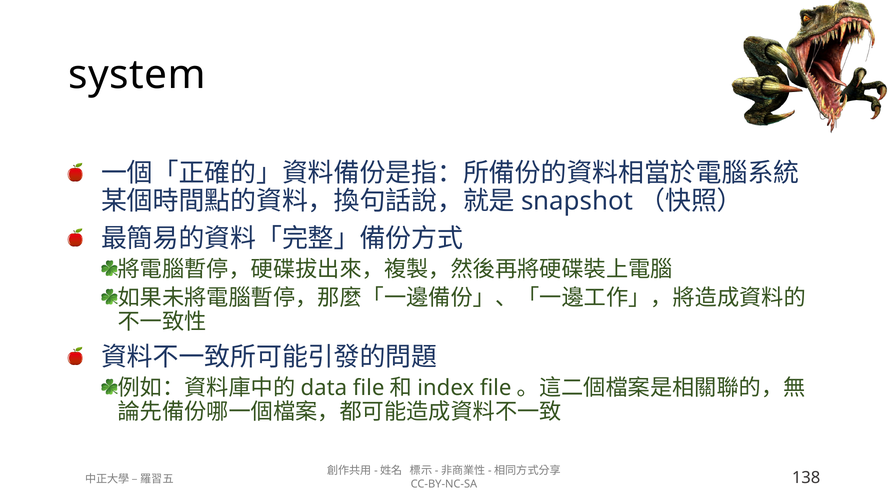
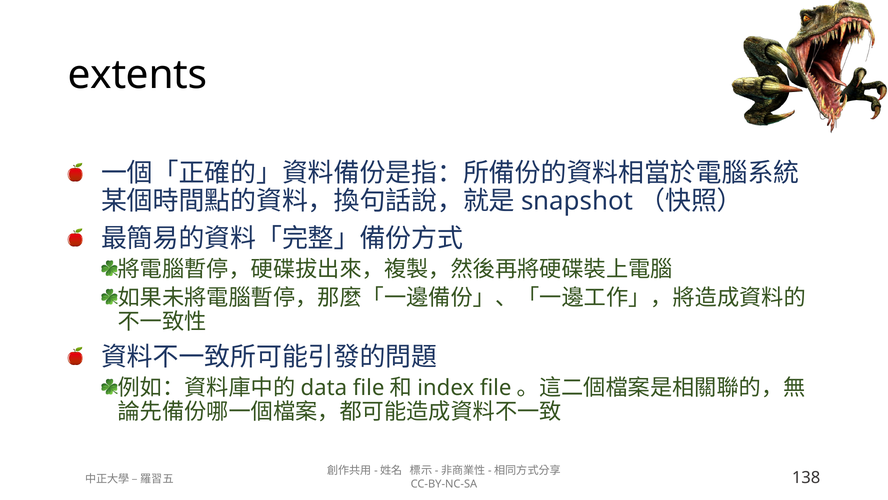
system: system -> extents (137, 75)
